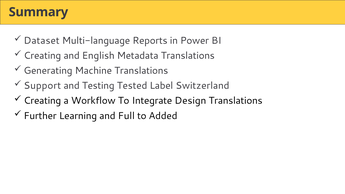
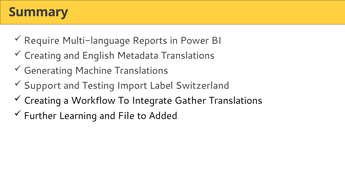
Dataset: Dataset -> Require (42, 41)
Tested: Tested -> Import (132, 86)
Design: Design -> Gather (190, 101)
Full: Full -> File (126, 116)
